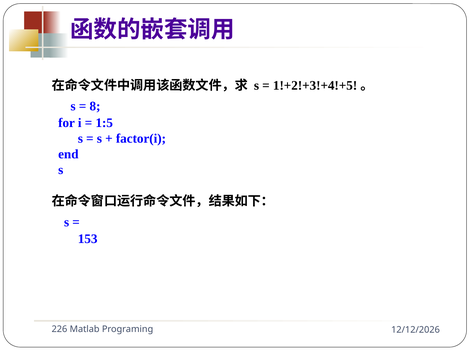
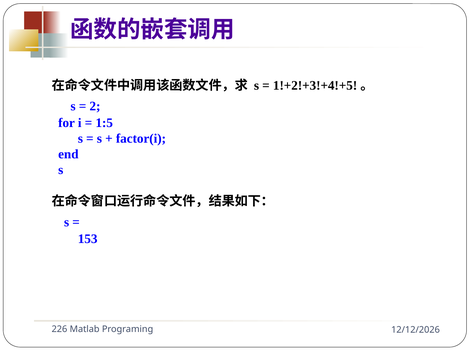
8: 8 -> 2 (95, 106)
